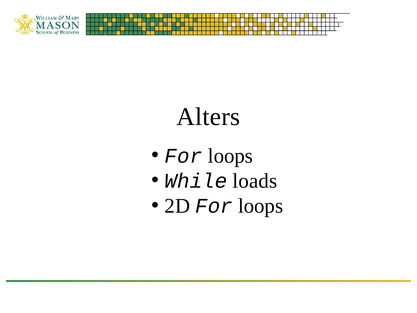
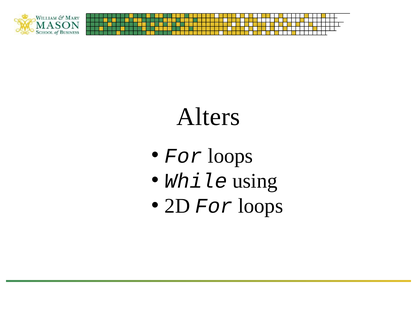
loads: loads -> using (255, 181)
